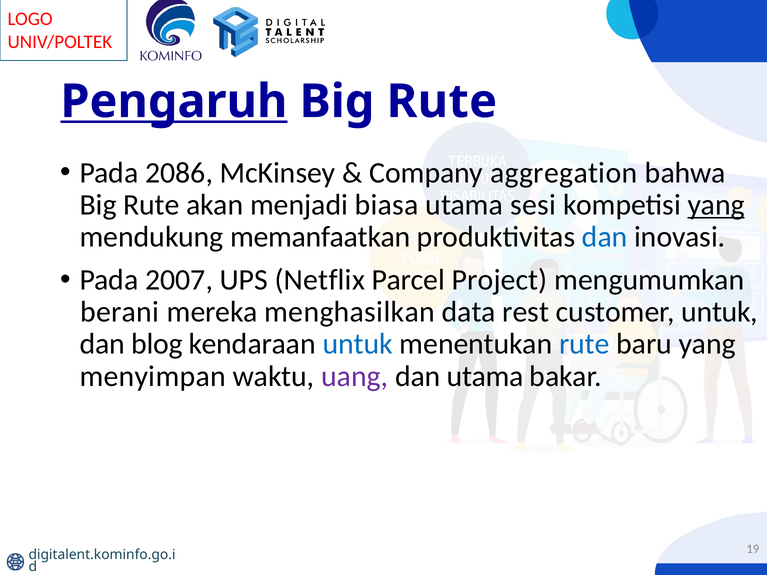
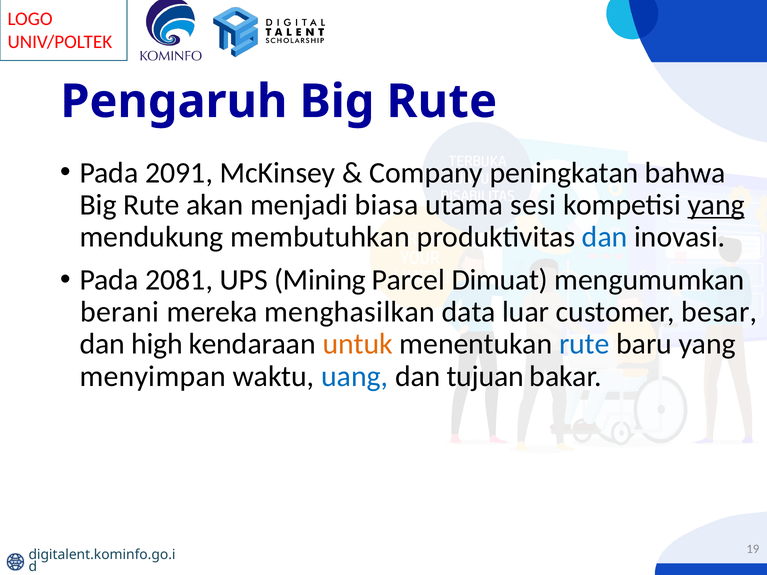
Pengaruh underline: present -> none (174, 102)
2086: 2086 -> 2091 (179, 173)
aggregation: aggregation -> peningkatan (564, 173)
memanfaatkan: memanfaatkan -> membutuhkan (320, 237)
2007: 2007 -> 2081 (179, 280)
Netflix: Netflix -> Mining (320, 280)
Project: Project -> Dimuat (500, 280)
rest: rest -> luar (526, 312)
customer untuk: untuk -> besar (719, 312)
blog: blog -> high (157, 344)
untuk colour: blue -> orange (358, 344)
uang colour: purple -> blue (355, 376)
dan utama: utama -> tujuan (485, 376)
